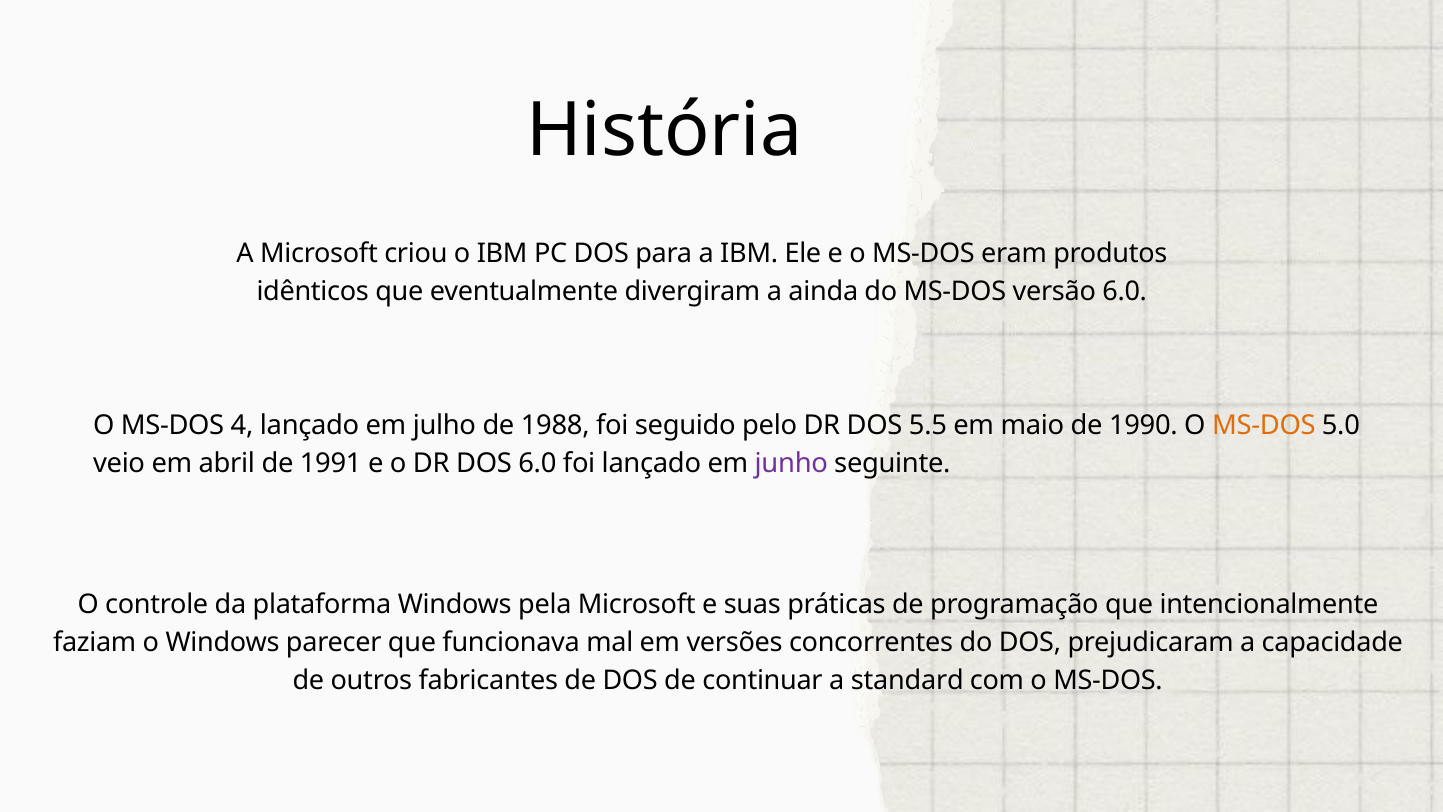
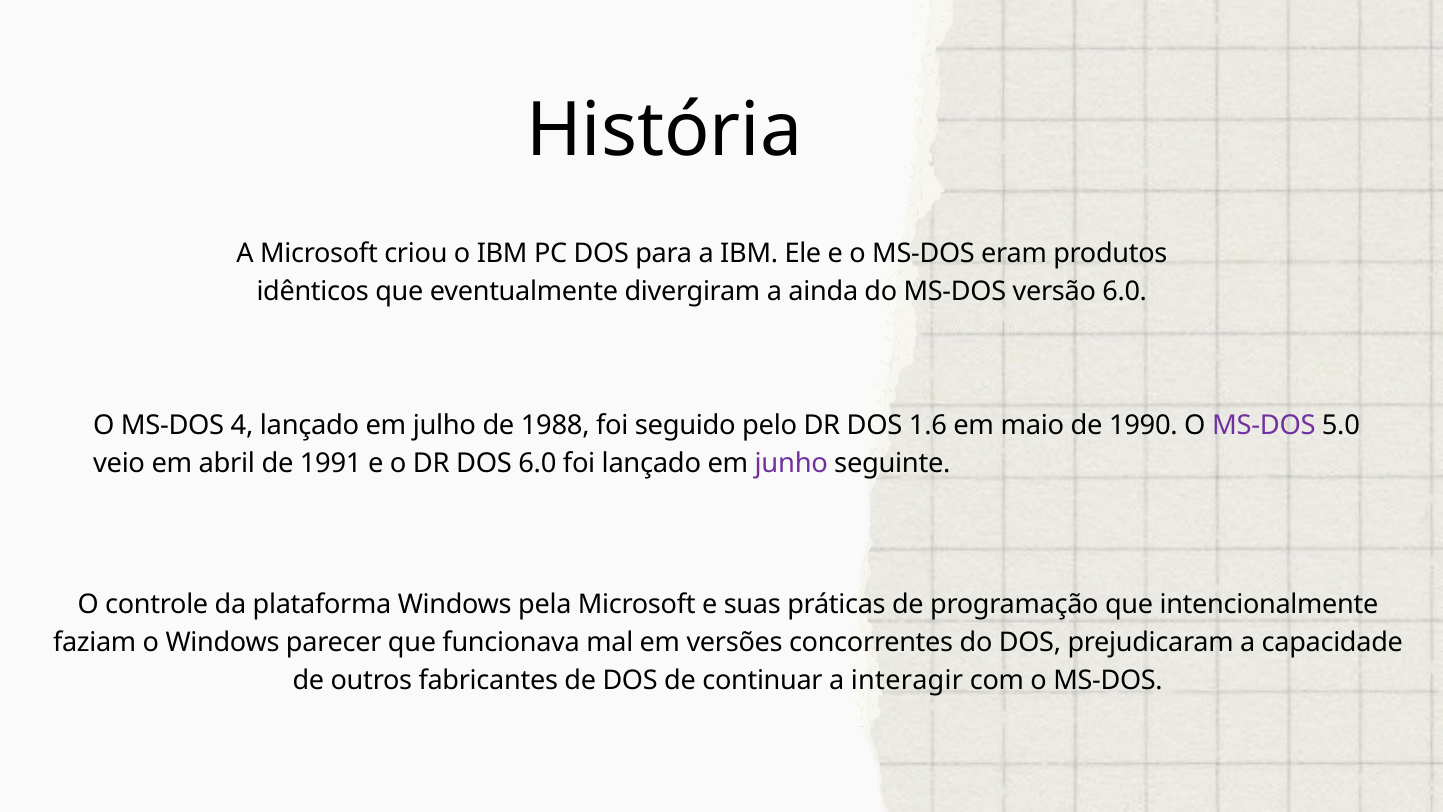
5.5: 5.5 -> 1.6 (928, 425)
MS-DOS colour: orange -> purple (1264, 425)
standard: standard -> interagir (907, 680)
